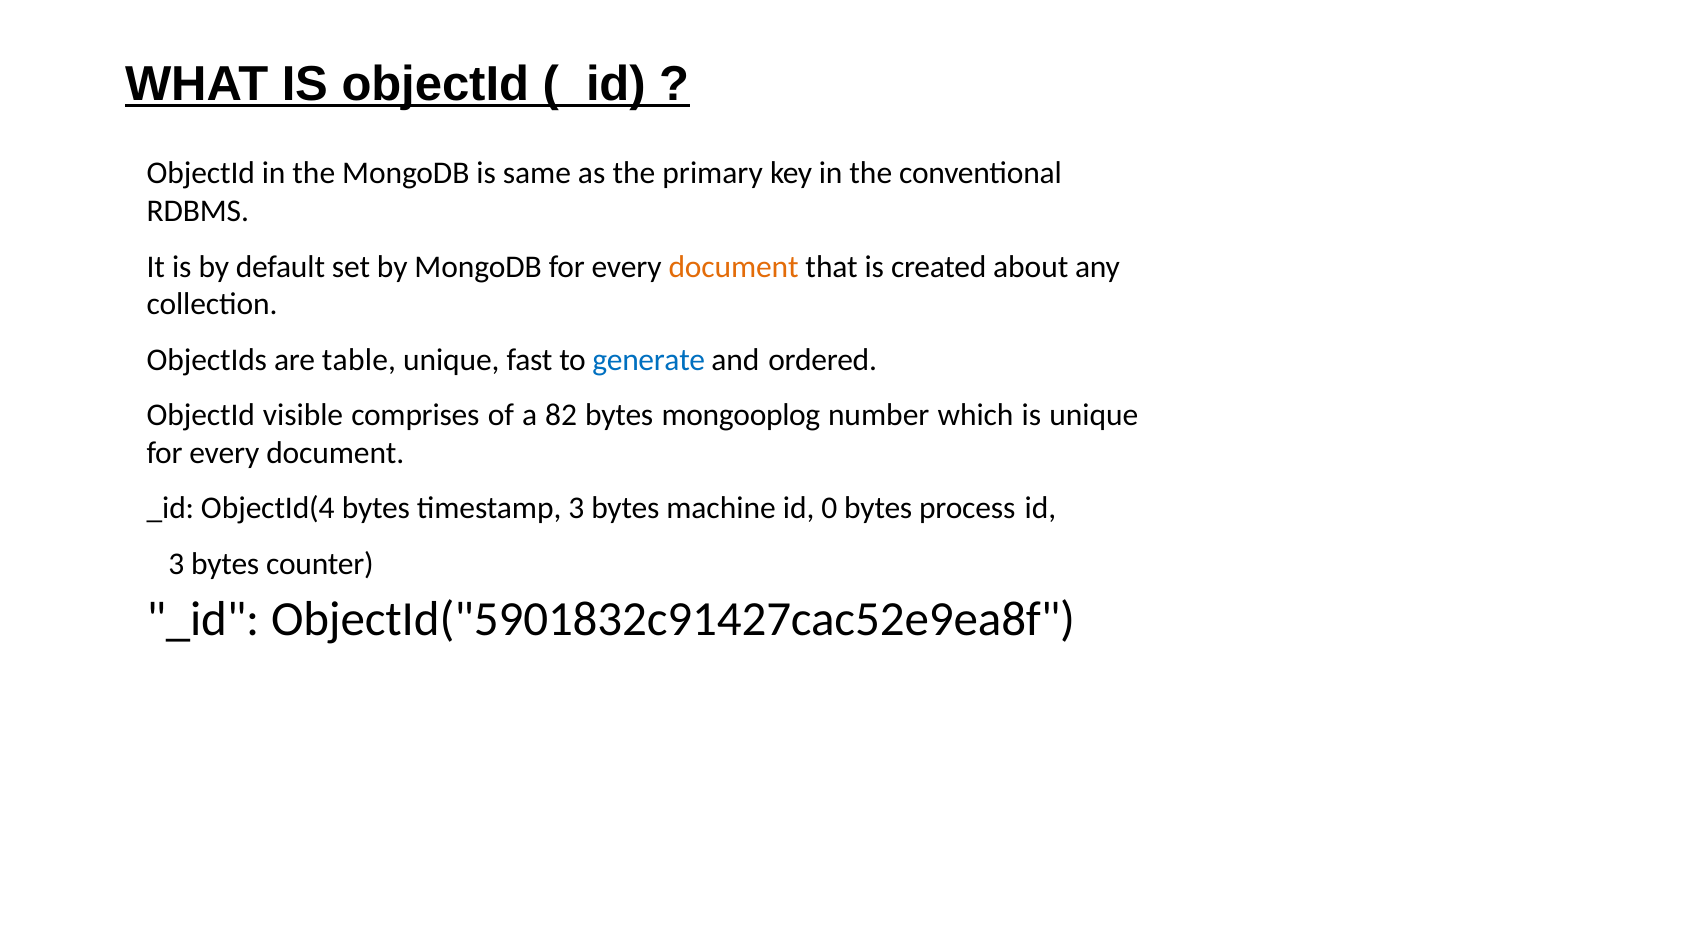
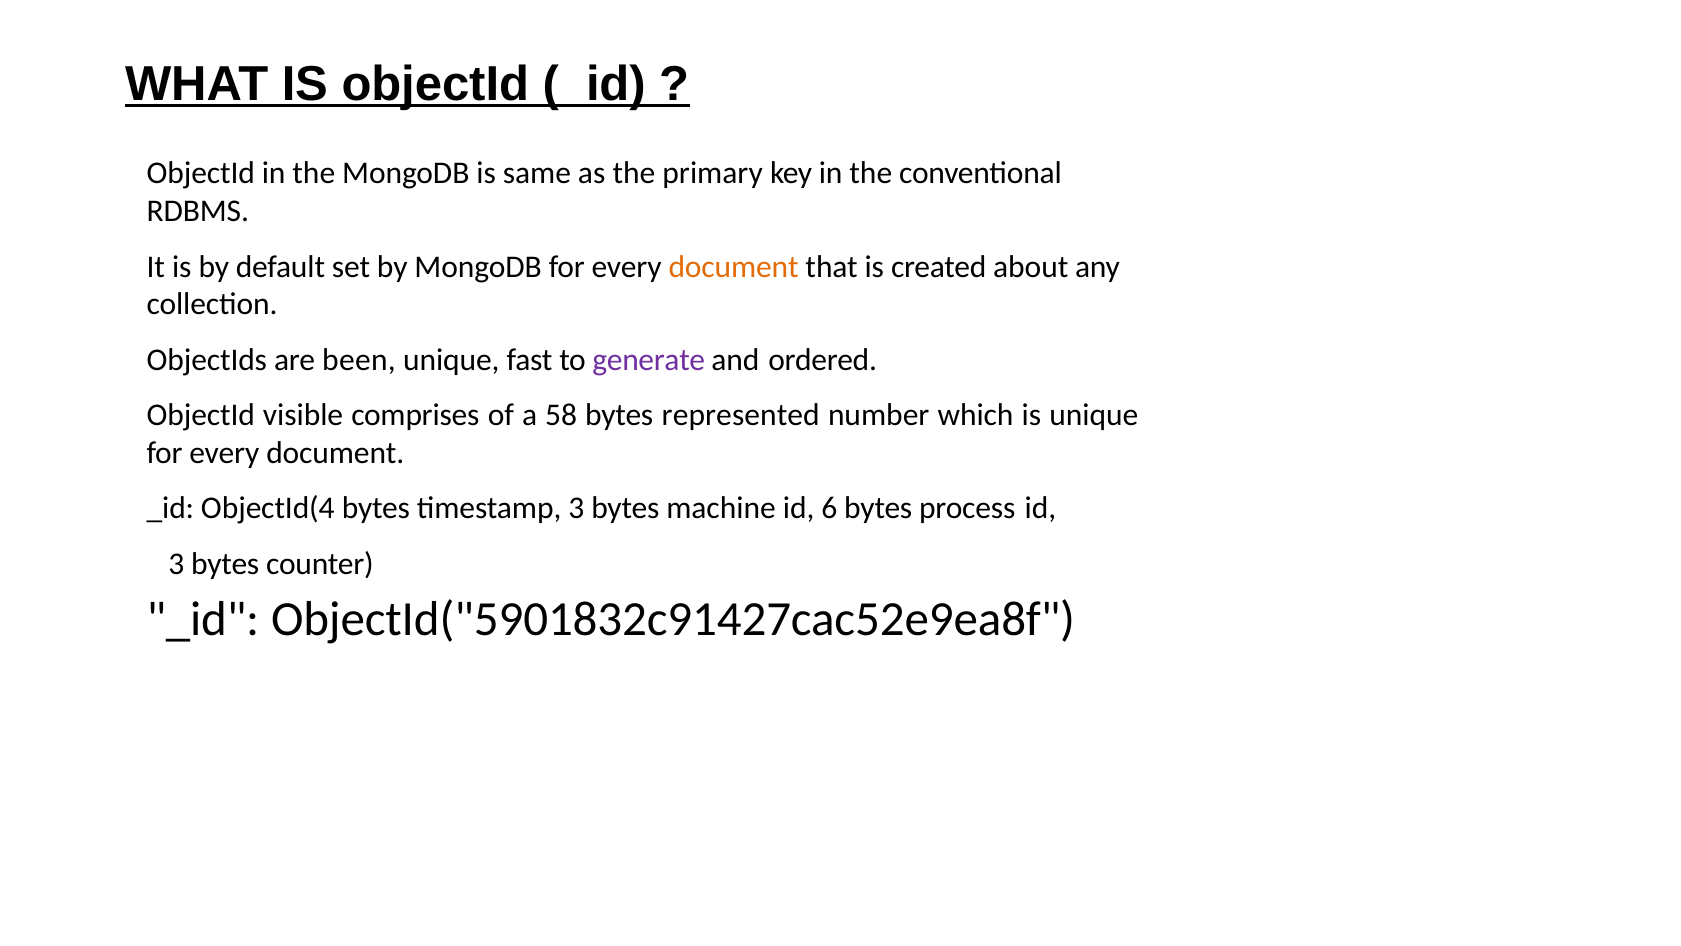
table: table -> been (359, 360)
generate colour: blue -> purple (649, 360)
82: 82 -> 58 (561, 415)
mongooplog: mongooplog -> represented (741, 415)
0: 0 -> 6 (829, 508)
